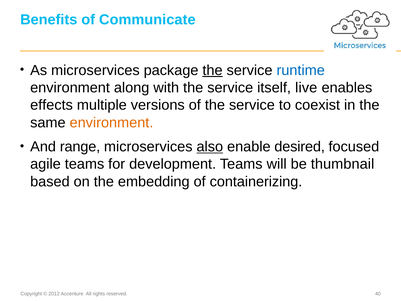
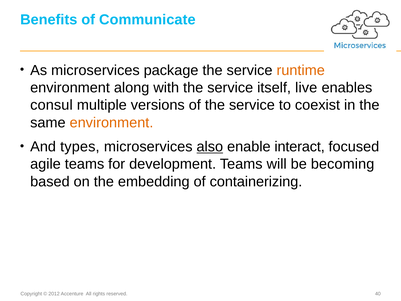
the underline: present -> none (212, 70)
runtime colour: blue -> orange (301, 70)
effects: effects -> consul (51, 105)
range: range -> types (80, 147)
desired: desired -> interact (300, 147)
thumbnail: thumbnail -> becoming (343, 164)
